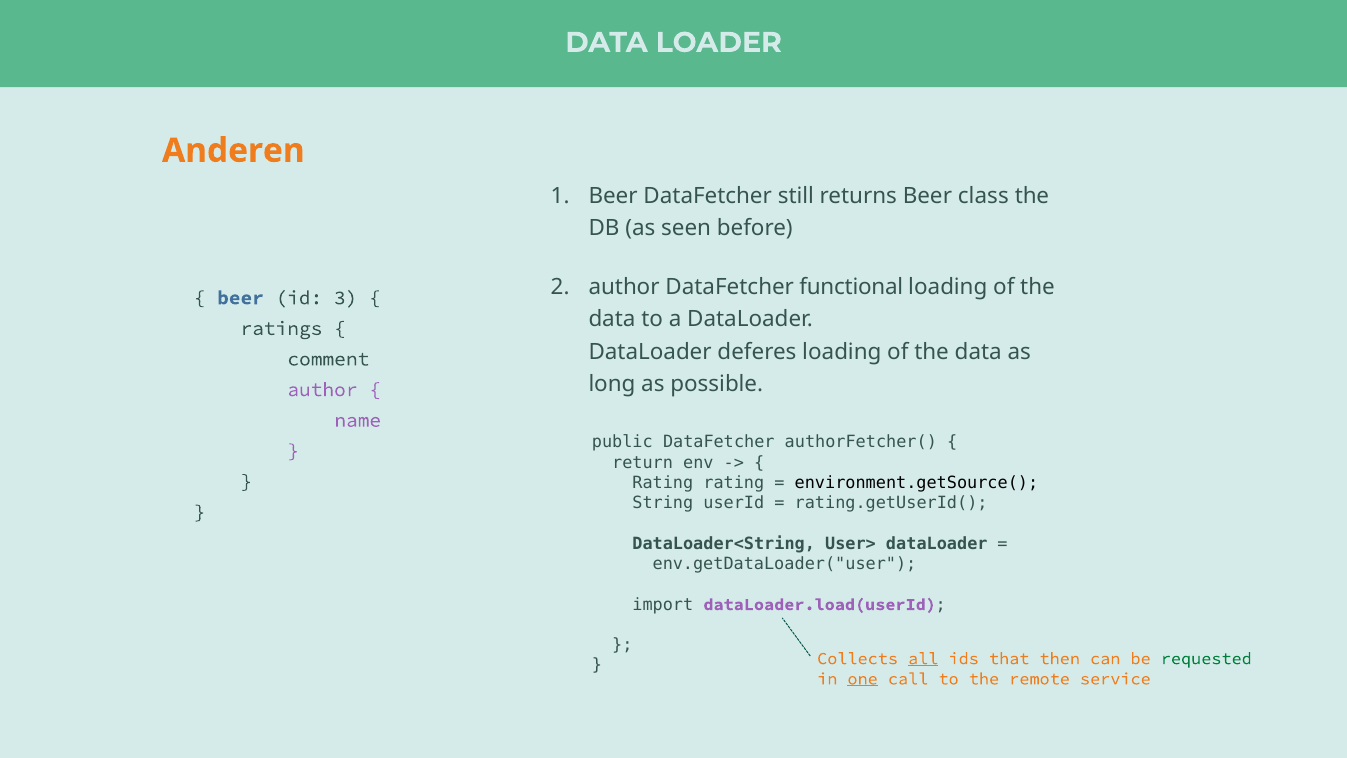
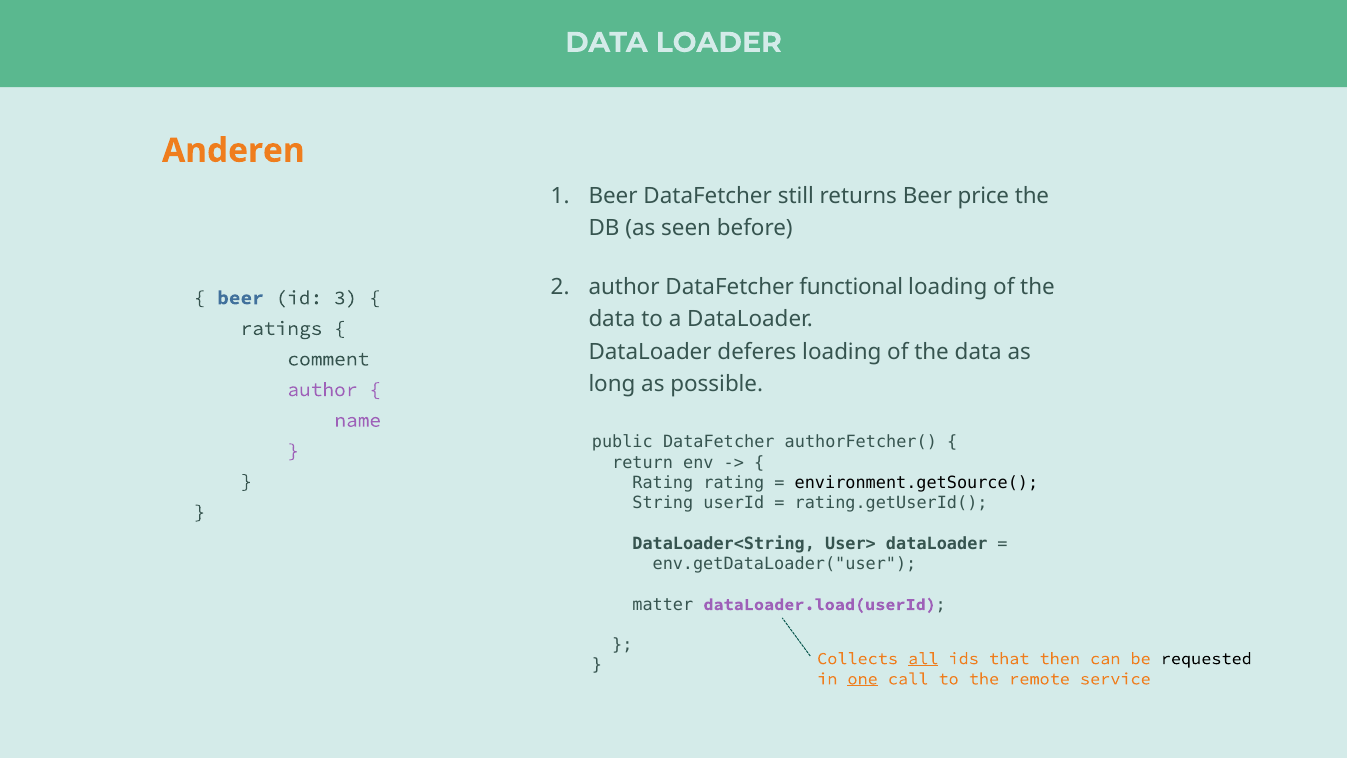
class: class -> price (983, 196)
import: import -> matter (663, 604)
requested colour: green -> black (1206, 658)
